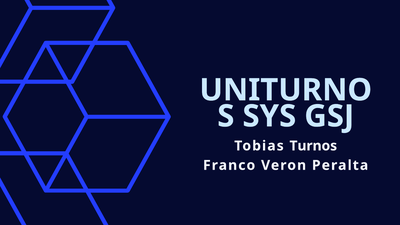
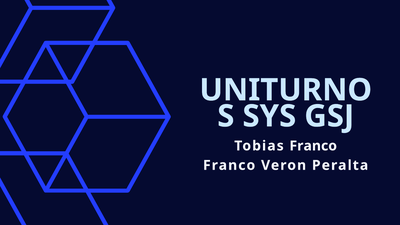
Tobias Turnos: Turnos -> Franco (313, 146)
